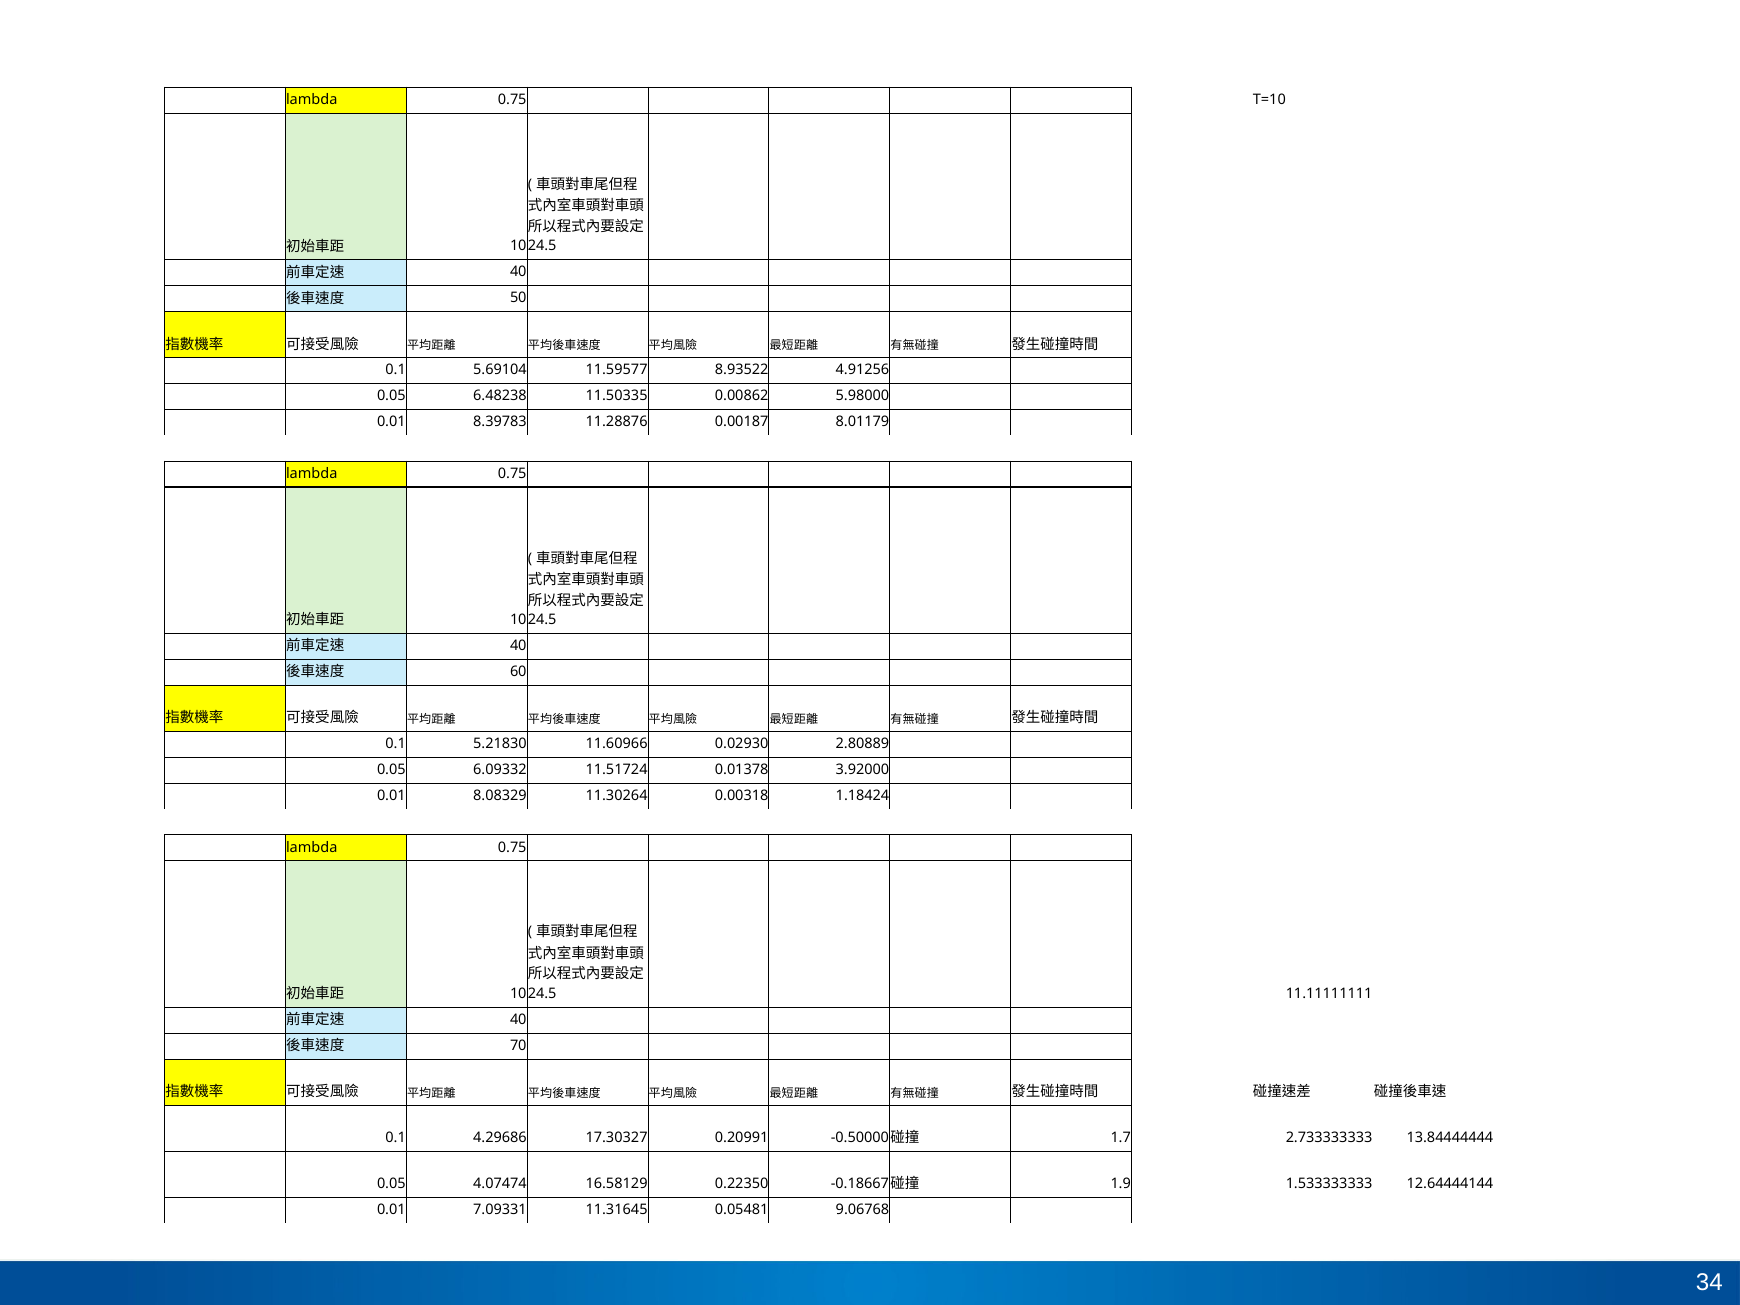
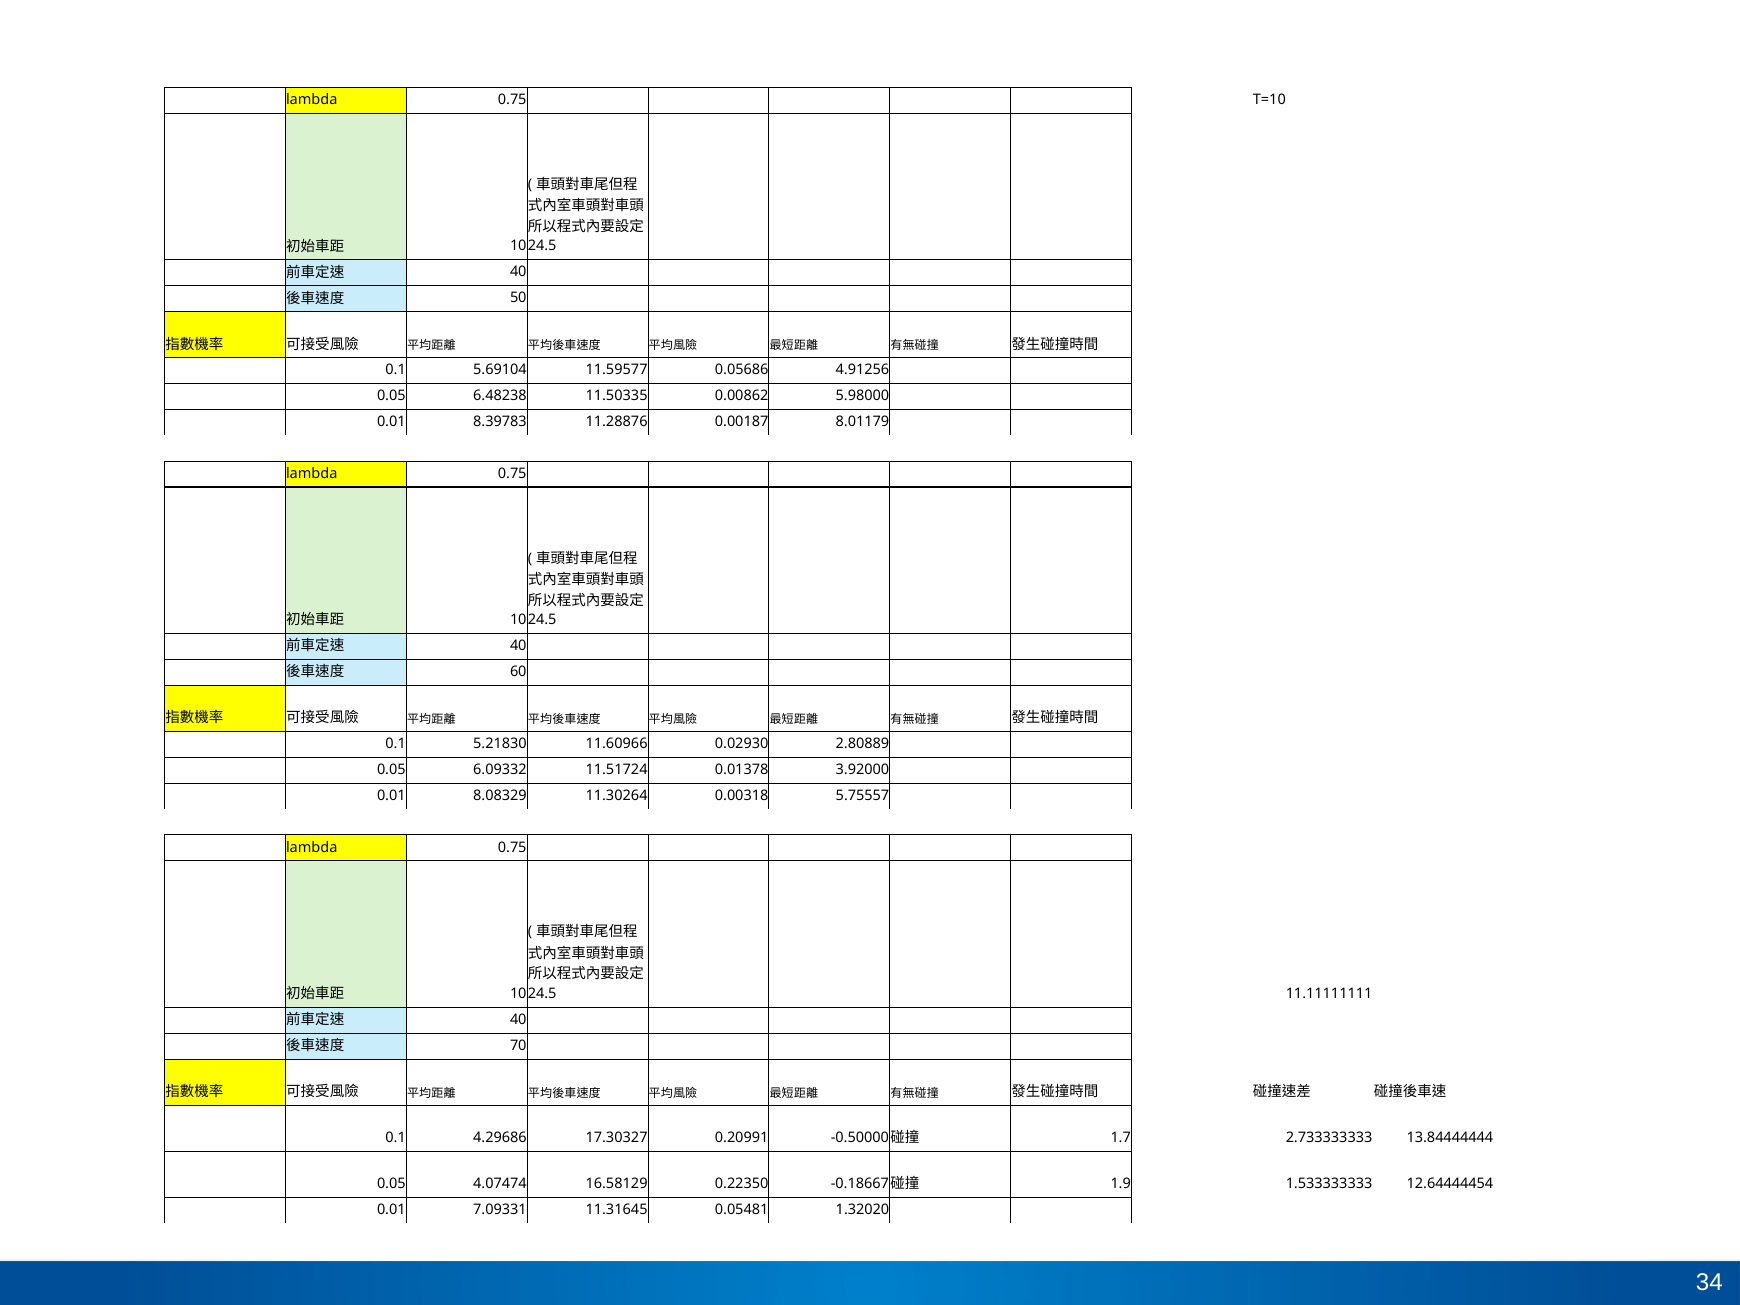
8.93522: 8.93522 -> 0.05686 (742, 370)
1.18424: 1.18424 -> 5.75557 (863, 795)
12.64444144: 12.64444144 -> 12.64444454 (1450, 1184)
9.06768: 9.06768 -> 1.32020 (863, 1209)
